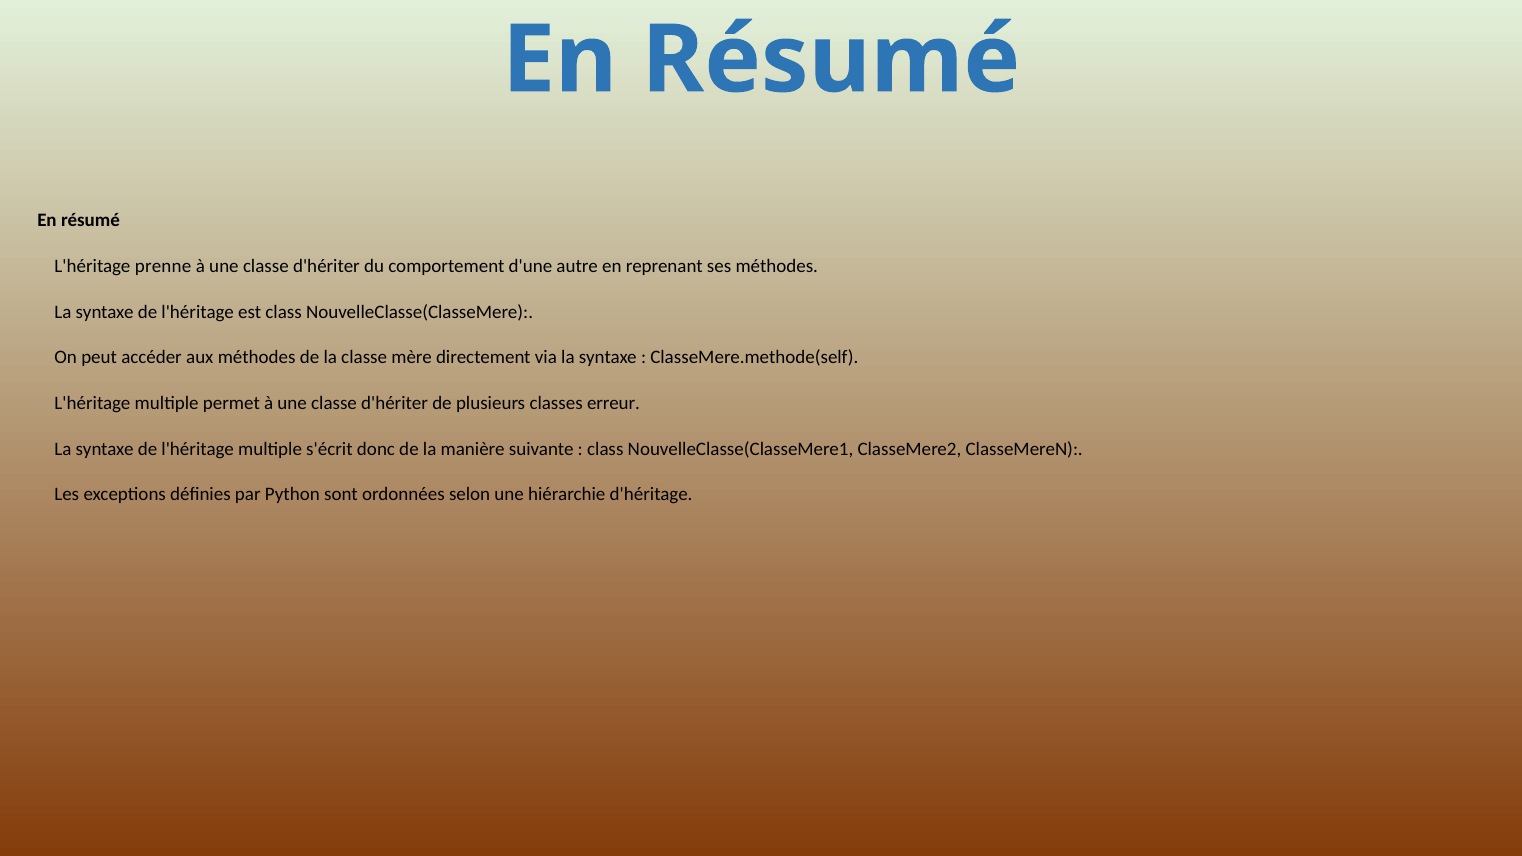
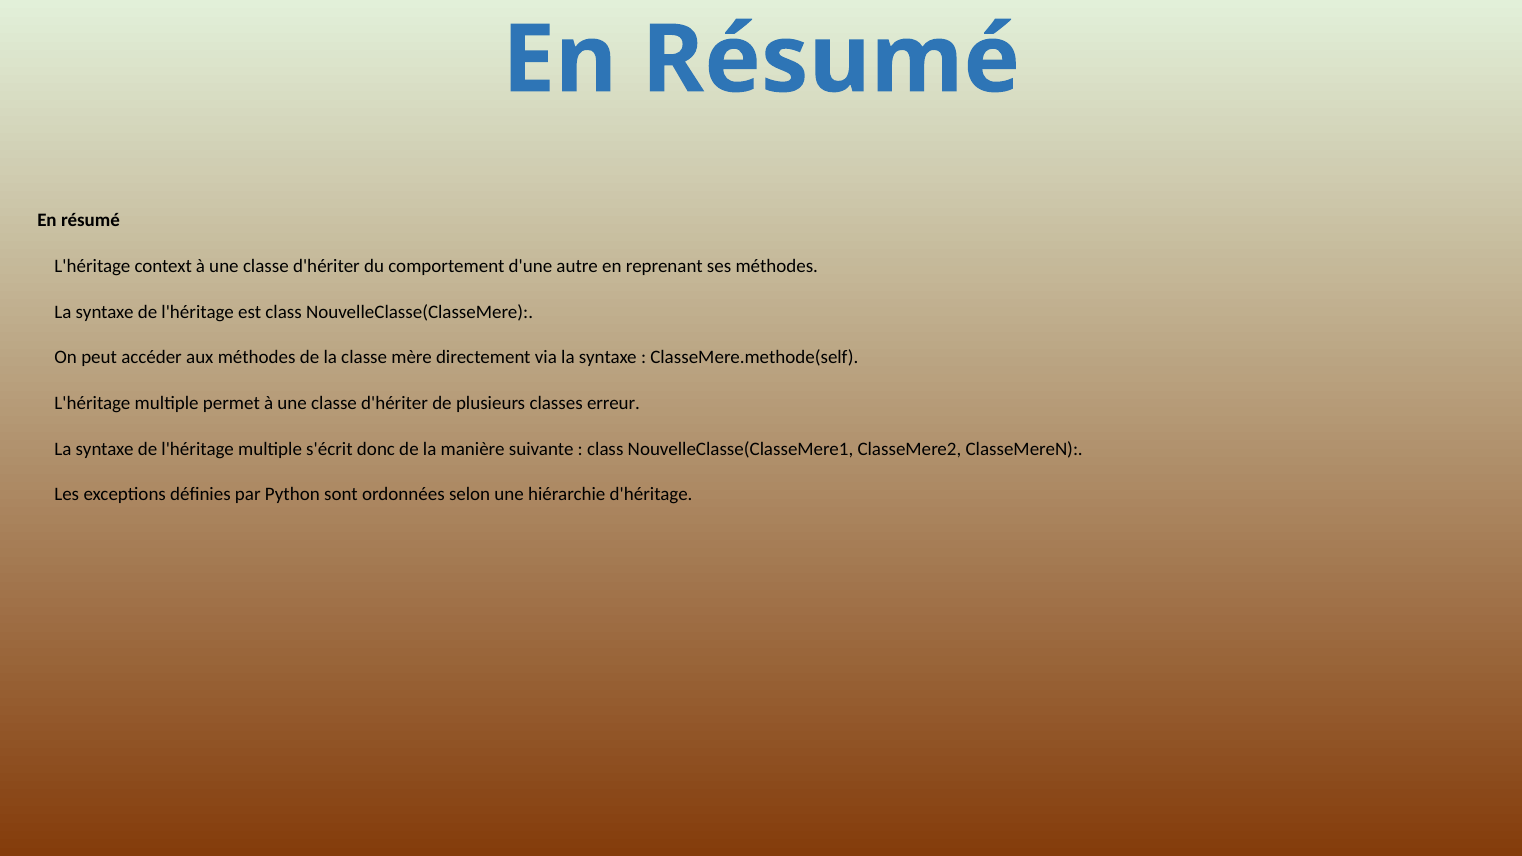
prenne: prenne -> context (163, 266)
